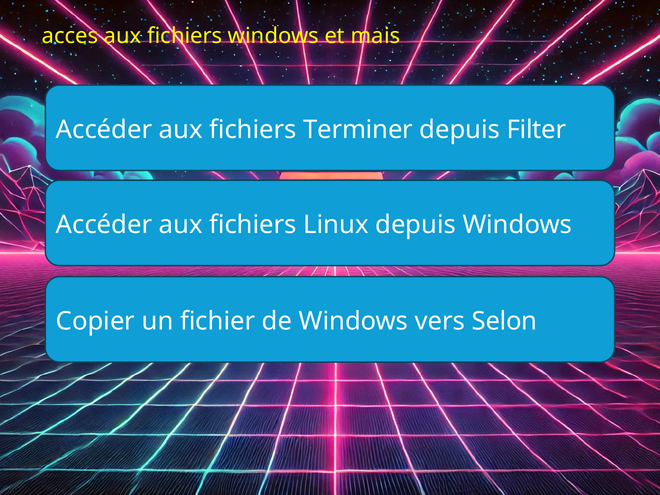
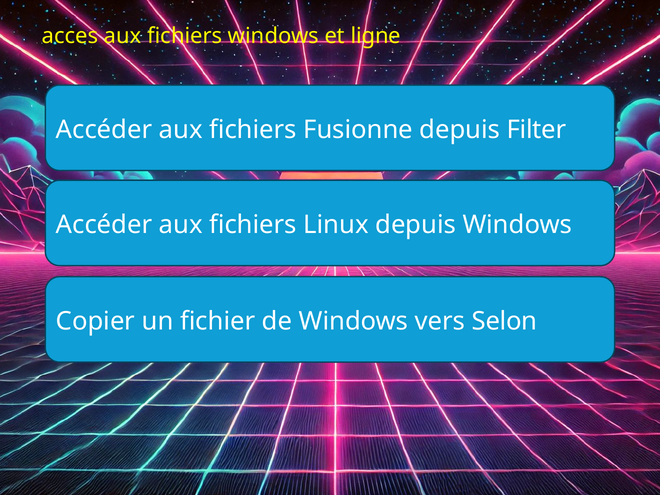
mais: mais -> ligne (376, 36)
Terminer: Terminer -> Fusionne (358, 130)
